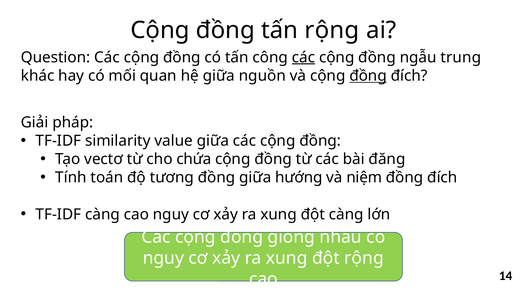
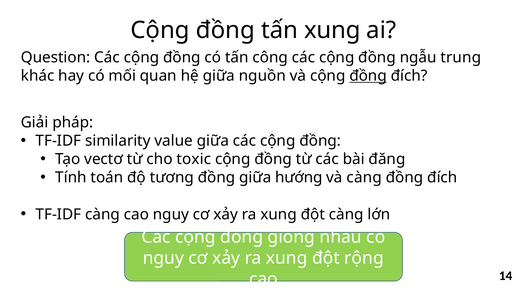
tấn rộng: rộng -> xung (332, 30)
các underline: present -> none (303, 57)
chứa: chứa -> toxic (194, 159)
và niệm: niệm -> càng (364, 177)
